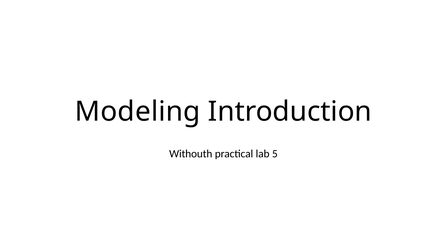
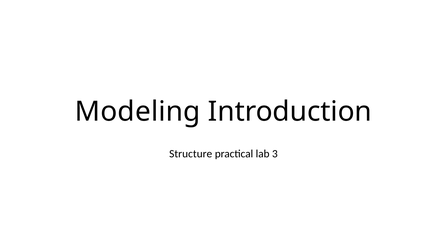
Withouth: Withouth -> Structure (191, 154)
5: 5 -> 3 (275, 154)
